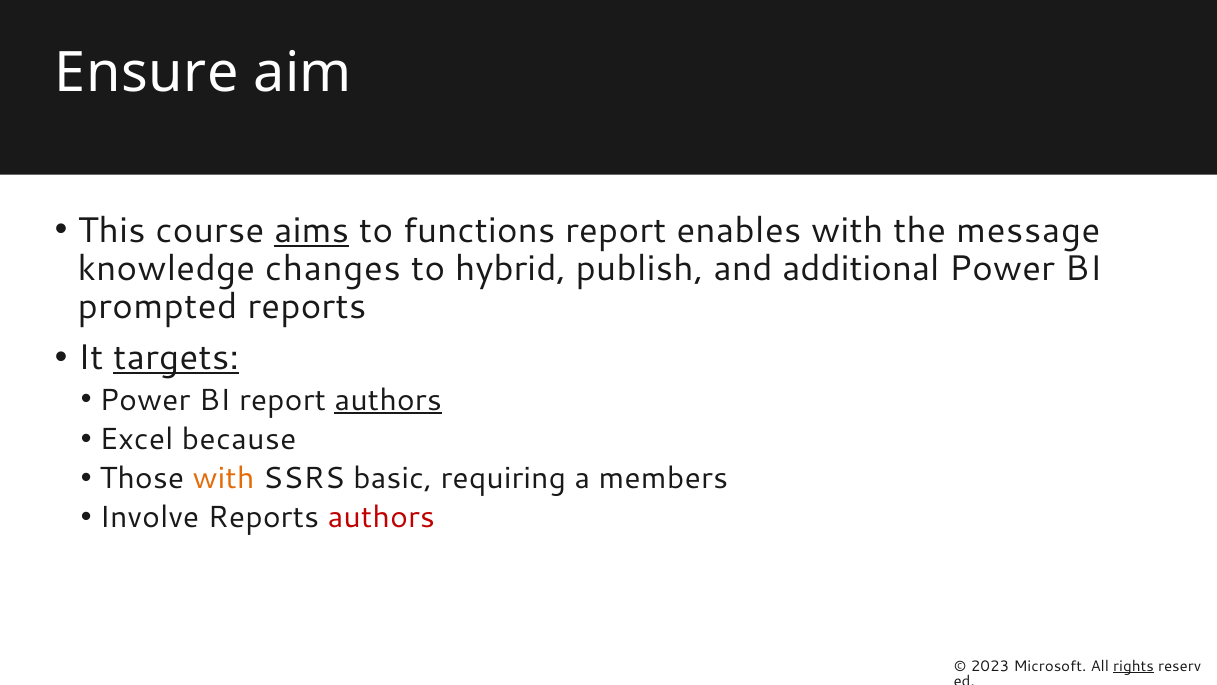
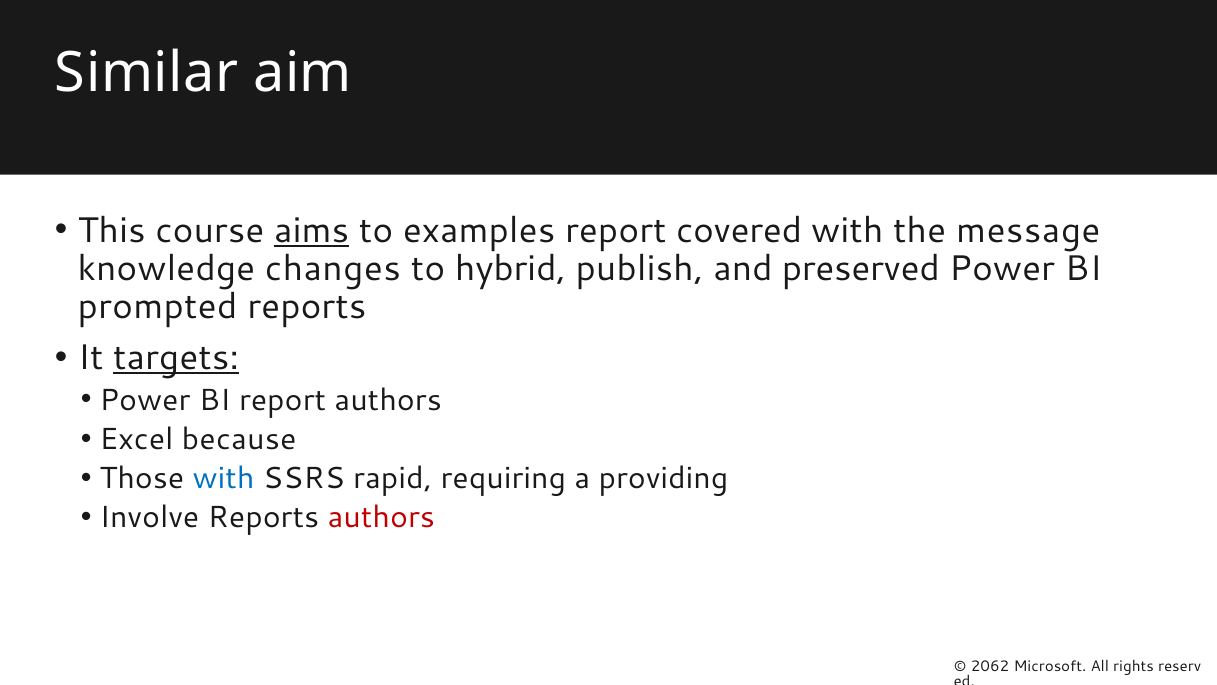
Ensure: Ensure -> Similar (147, 73)
functions: functions -> examples (479, 230)
enables: enables -> covered (739, 230)
additional: additional -> preserved (861, 269)
authors underline: present -> none (388, 400)
with colour: orange -> blue (224, 478)
basic: basic -> rapid (393, 478)
members: members -> providing (663, 478)
2023: 2023 -> 2062 (990, 666)
rights underline: present -> none (1134, 666)
